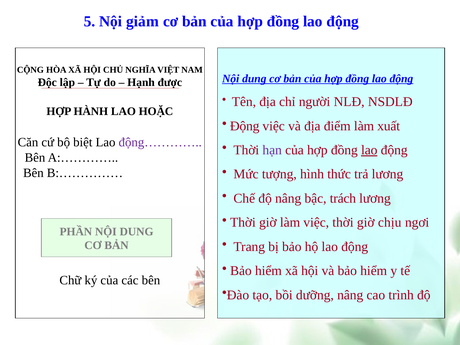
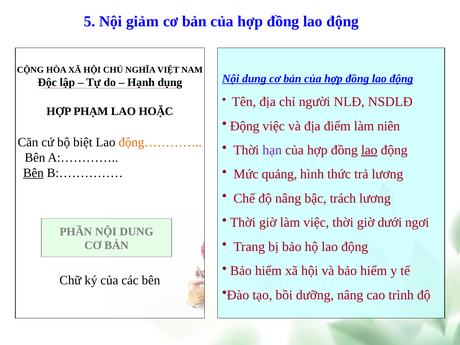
được: được -> dụng (170, 82)
HÀNH: HÀNH -> PHẠM (91, 111)
xuất: xuất -> niên (389, 126)
động………… colour: purple -> orange (160, 142)
Bên underline: none -> present (33, 173)
tượng: tượng -> quảng (279, 174)
chịu: chịu -> dưới (390, 222)
